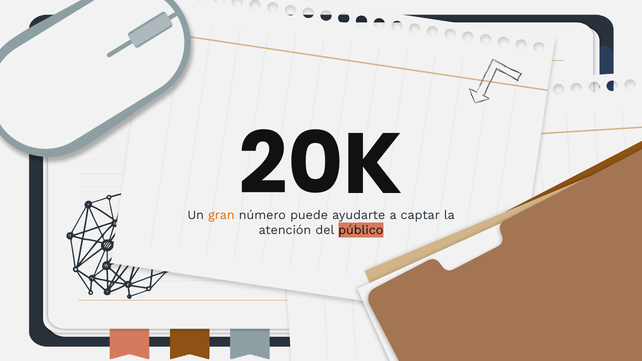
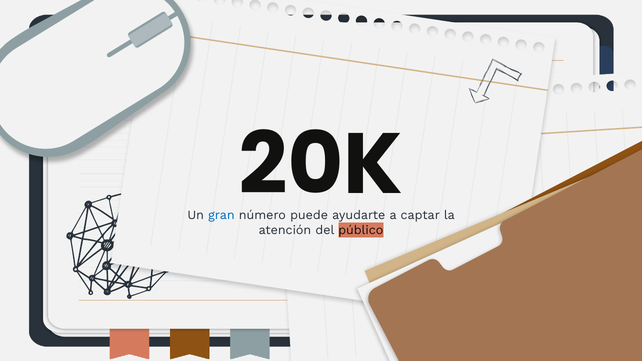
gran colour: orange -> blue (221, 215)
